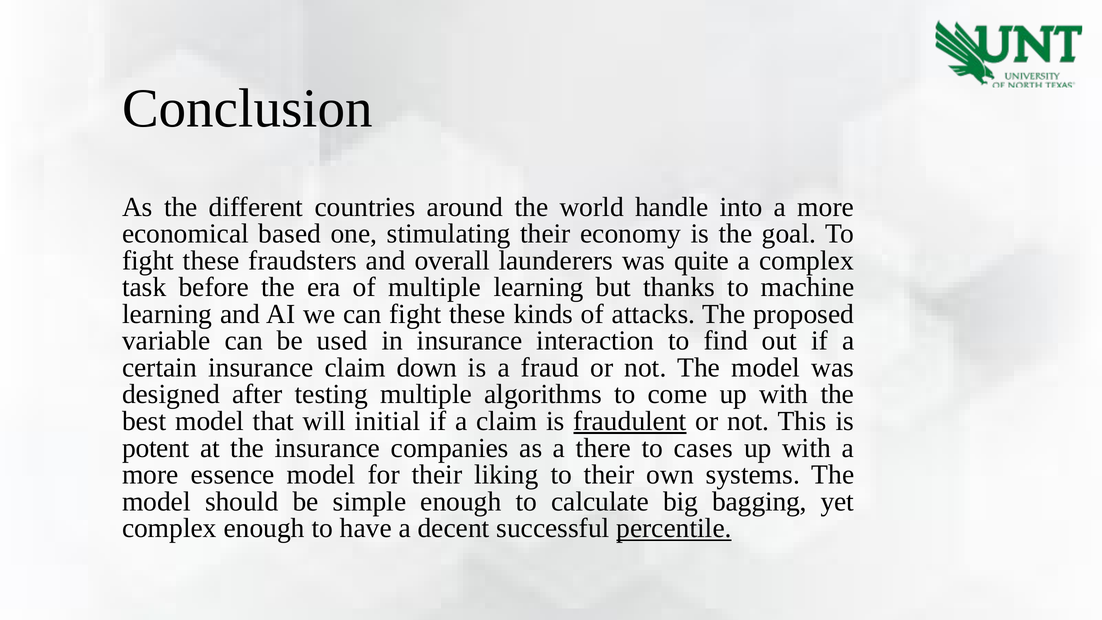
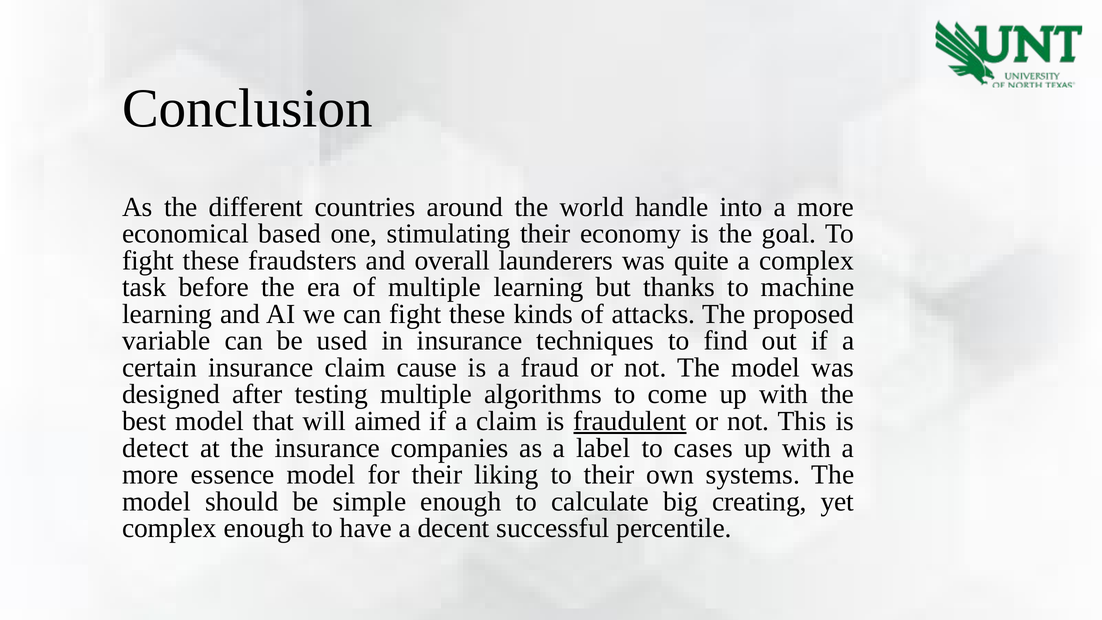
interaction: interaction -> techniques (595, 341)
down: down -> cause (427, 368)
initial: initial -> aimed (388, 421)
potent: potent -> detect (156, 448)
there: there -> label (603, 448)
bagging: bagging -> creating (759, 501)
percentile underline: present -> none (674, 528)
